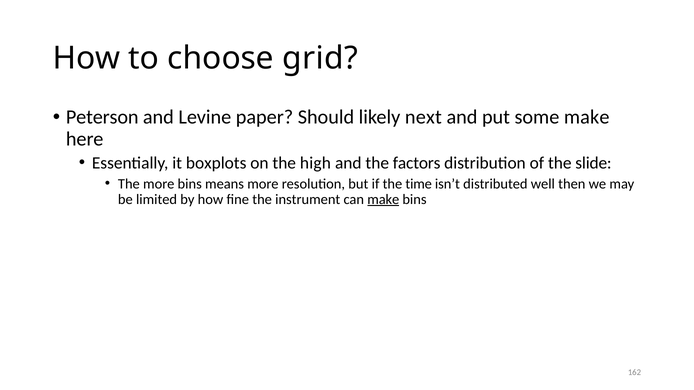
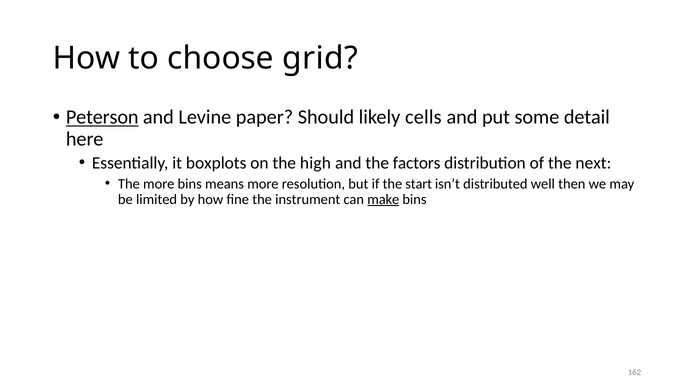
Peterson underline: none -> present (102, 117)
next: next -> cells (423, 117)
some make: make -> detail (587, 117)
slide: slide -> next (593, 163)
time: time -> start (419, 184)
